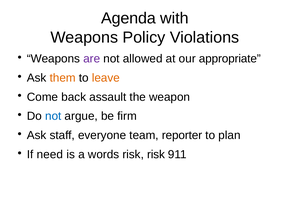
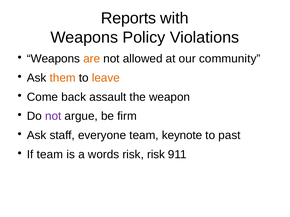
Agenda: Agenda -> Reports (128, 18)
are colour: purple -> orange (92, 59)
appropriate: appropriate -> community (230, 59)
not colour: blue -> purple (53, 116)
reporter: reporter -> keynote (182, 136)
plan: plan -> past (229, 136)
If need: need -> team (50, 155)
